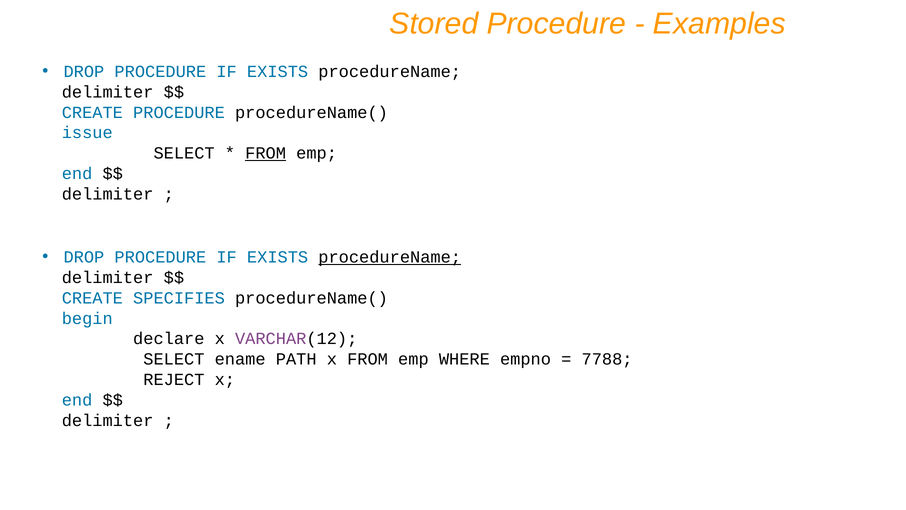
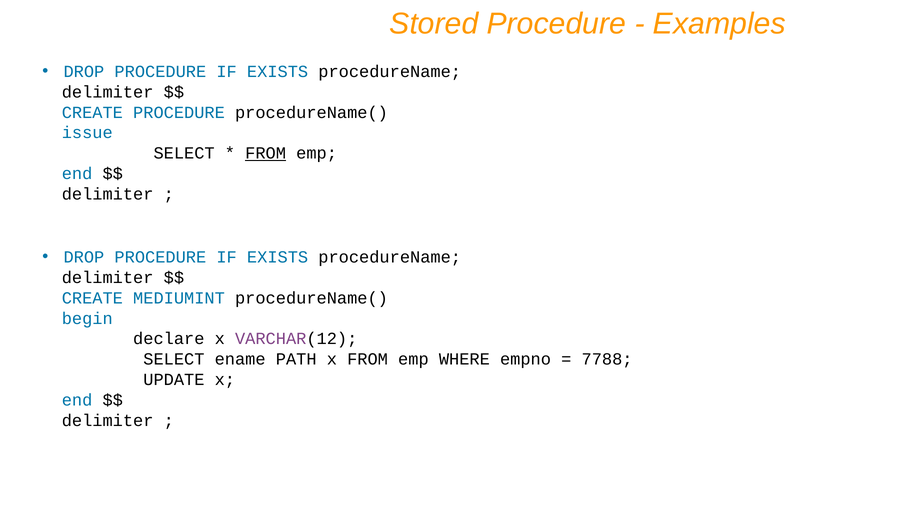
procedureName underline: present -> none (390, 257)
SPECIFIES: SPECIFIES -> MEDIUMINT (179, 298)
REJECT: REJECT -> UPDATE (174, 379)
